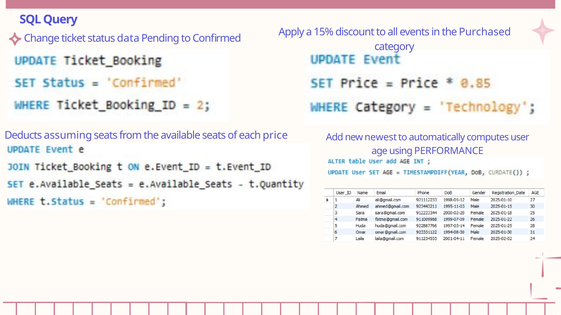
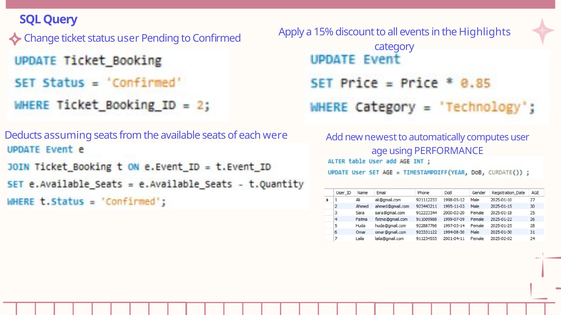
Purchased: Purchased -> Highlights (485, 32)
status data: data -> user (128, 38)
price: price -> were (275, 136)
